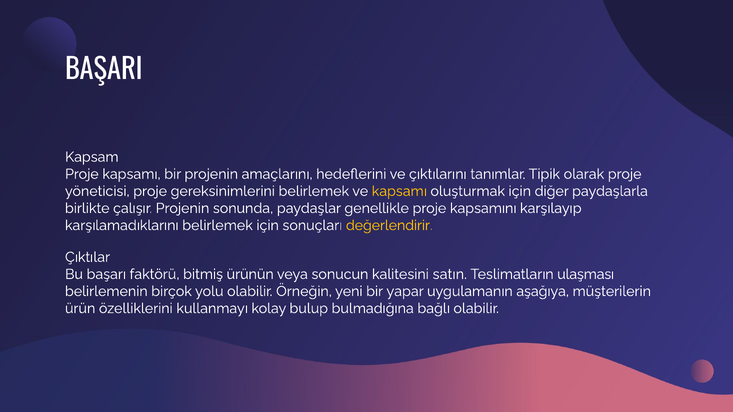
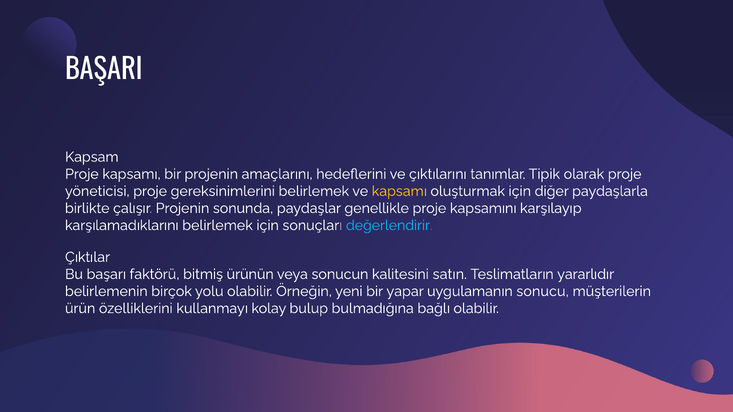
değerlendirir colour: yellow -> light blue (389, 226)
ulaşması: ulaşması -> yararlıdır (586, 274)
aşağıya: aşağıya -> sonucu (543, 292)
